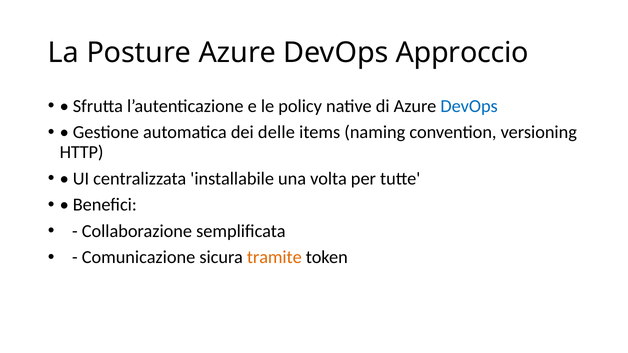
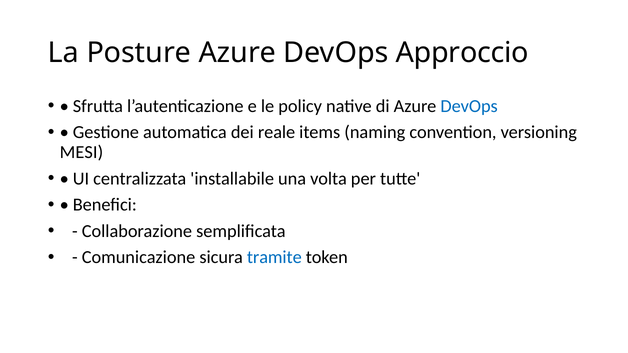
delle: delle -> reale (277, 133)
HTTP: HTTP -> MESI (81, 152)
tramite colour: orange -> blue (274, 258)
